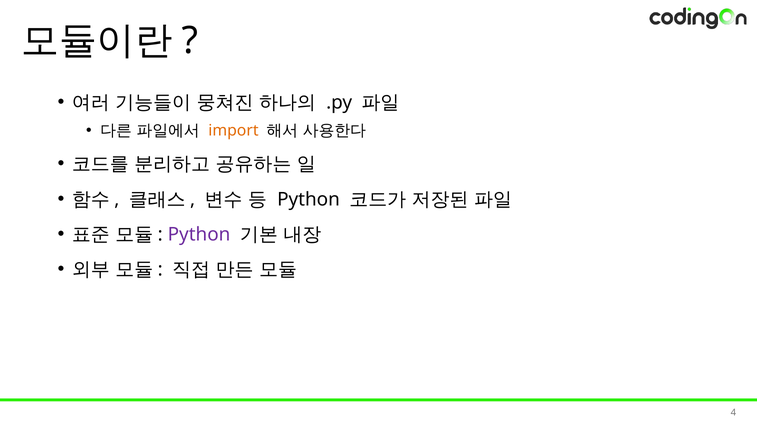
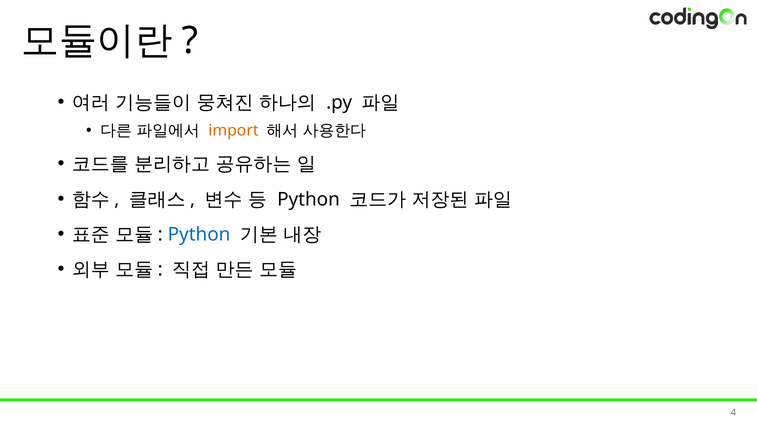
Python colour: purple -> blue (199, 234)
